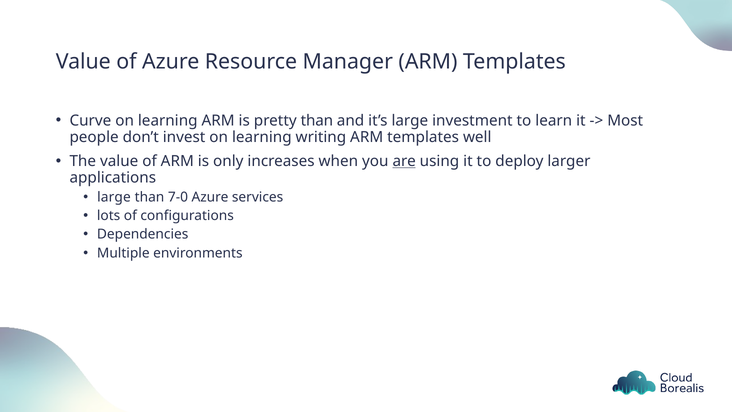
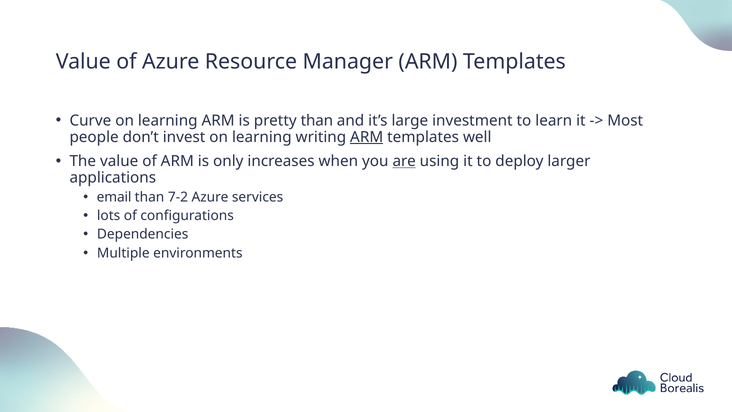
ARM underline: none -> present (367, 137)
large: large -> email (114, 197)
7-0: 7-0 -> 7-2 (178, 197)
